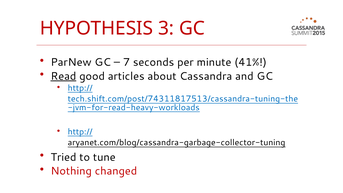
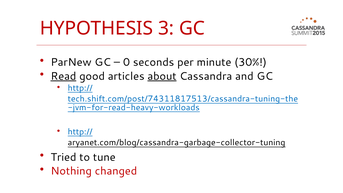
7: 7 -> 0 (126, 62)
41%: 41% -> 30% (251, 62)
about underline: none -> present (162, 76)
